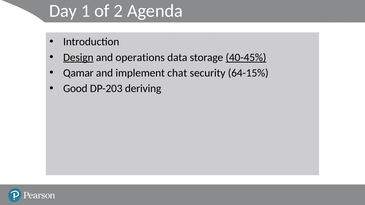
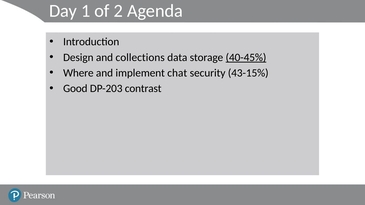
Design underline: present -> none (78, 57)
operations: operations -> collections (140, 57)
Qamar: Qamar -> Where (78, 73)
64-15%: 64-15% -> 43-15% (248, 73)
deriving: deriving -> contrast (143, 89)
